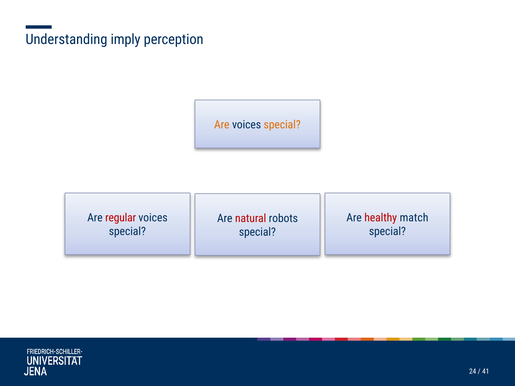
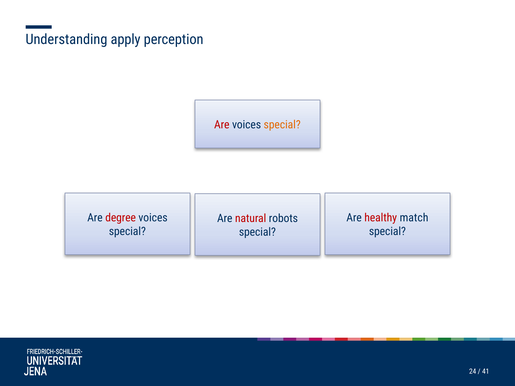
imply: imply -> apply (126, 40)
Are colour: orange -> red (222, 125)
regular: regular -> degree (121, 218)
